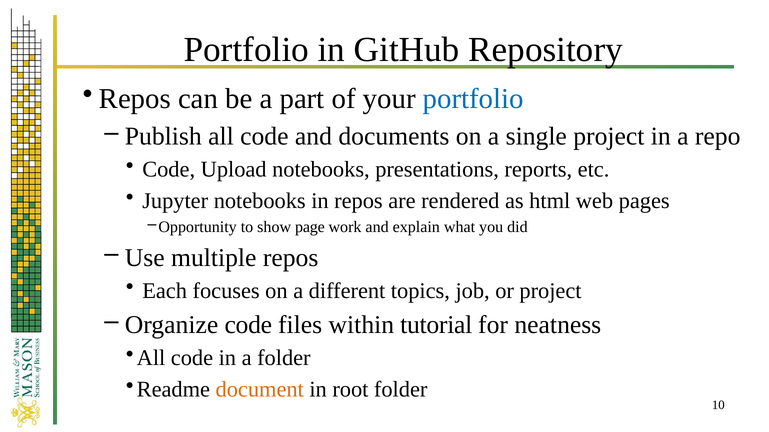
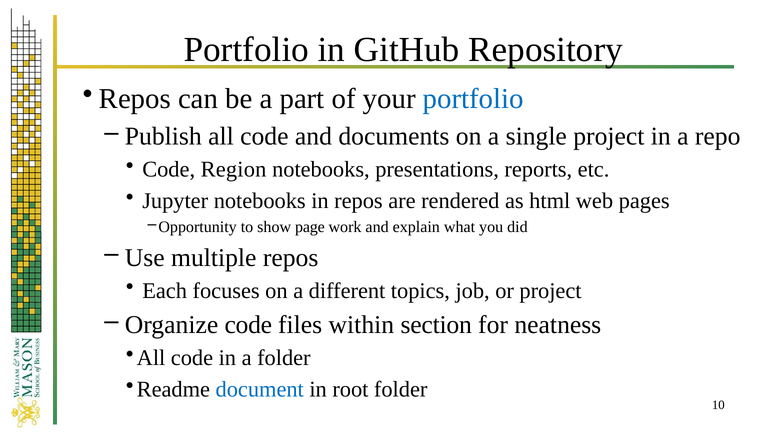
Upload: Upload -> Region (234, 170)
tutorial: tutorial -> section (436, 325)
document colour: orange -> blue (260, 390)
